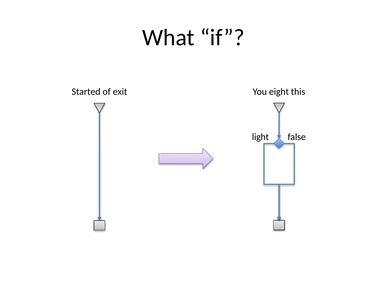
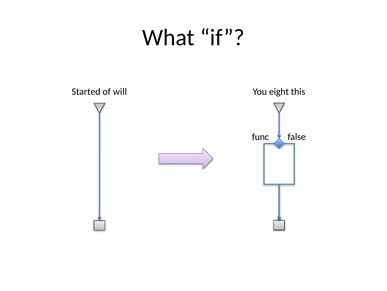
exit: exit -> will (120, 91)
light: light -> func (260, 137)
